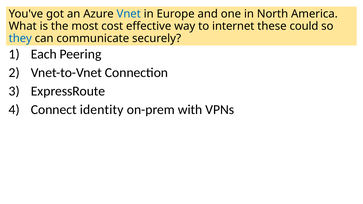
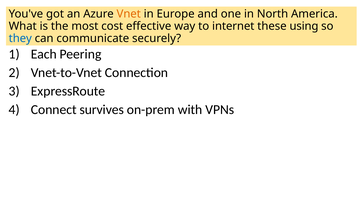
Vnet colour: blue -> orange (129, 14)
could: could -> using (304, 26)
identity: identity -> survives (102, 110)
